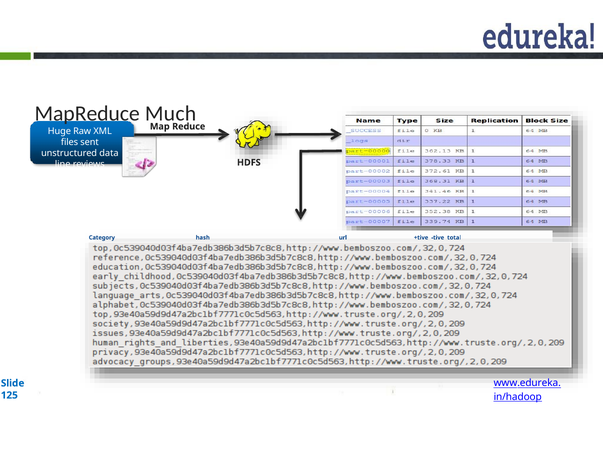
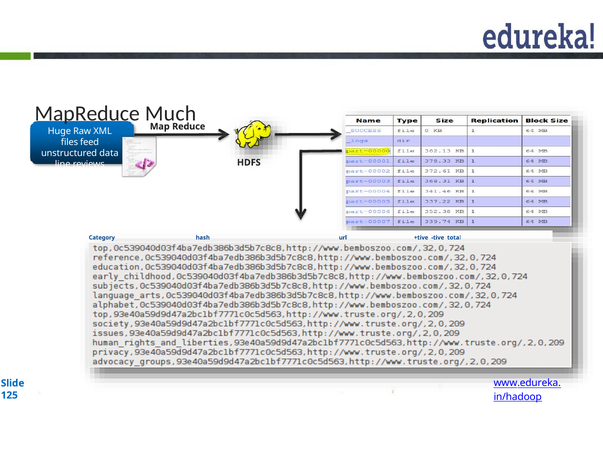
sent: sent -> feed (90, 142)
